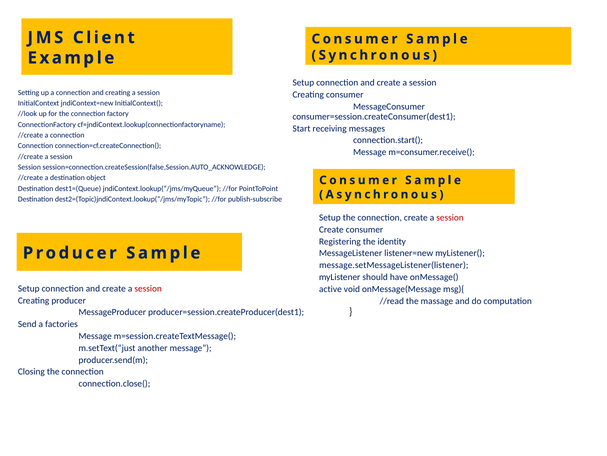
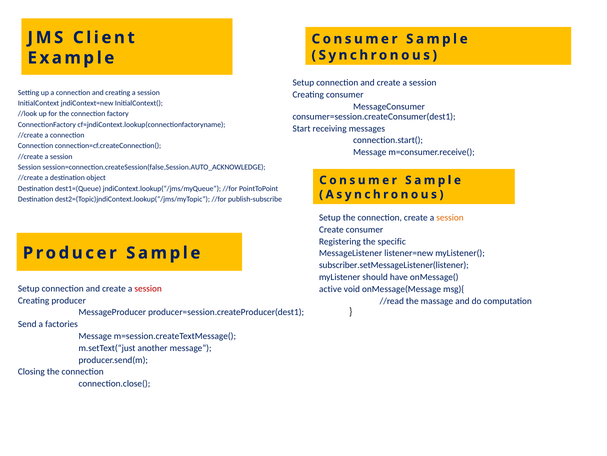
session colour: red -> orange (450, 217)
identity: identity -> specific (392, 241)
message.setMessageListener(listener: message.setMessageListener(listener -> subscriber.setMessageListener(listener (394, 265)
